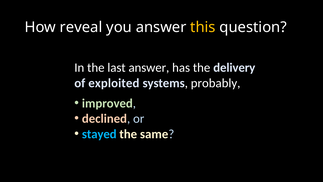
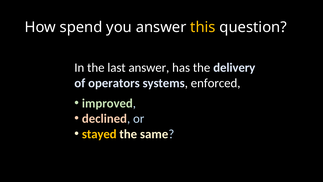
reveal: reveal -> spend (81, 27)
exploited: exploited -> operators (114, 83)
probably: probably -> enforced (216, 83)
stayed colour: light blue -> yellow (99, 134)
